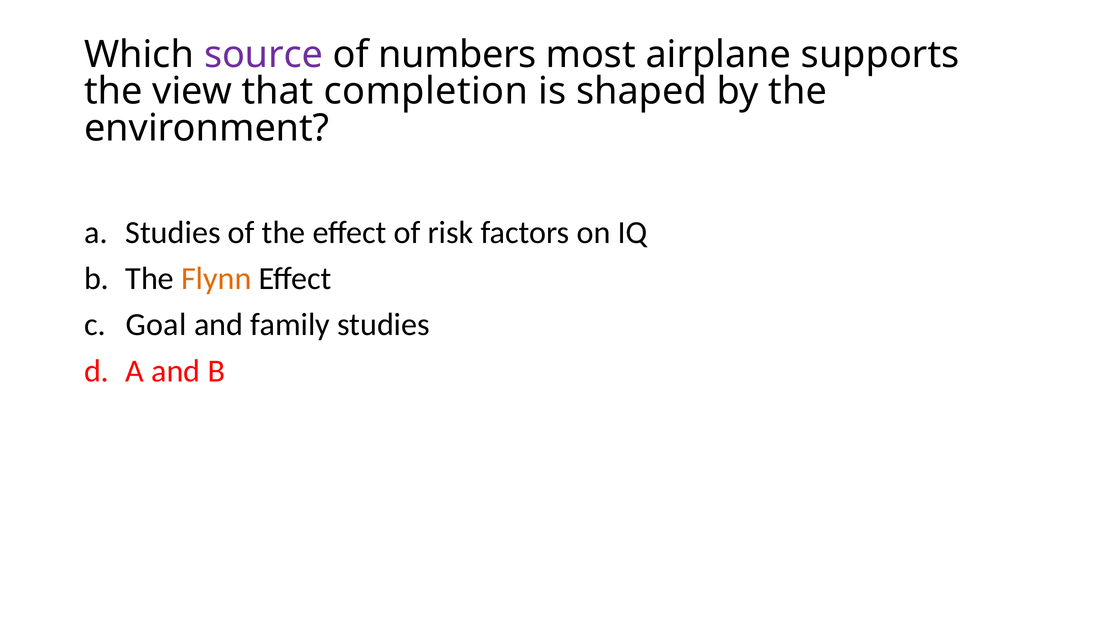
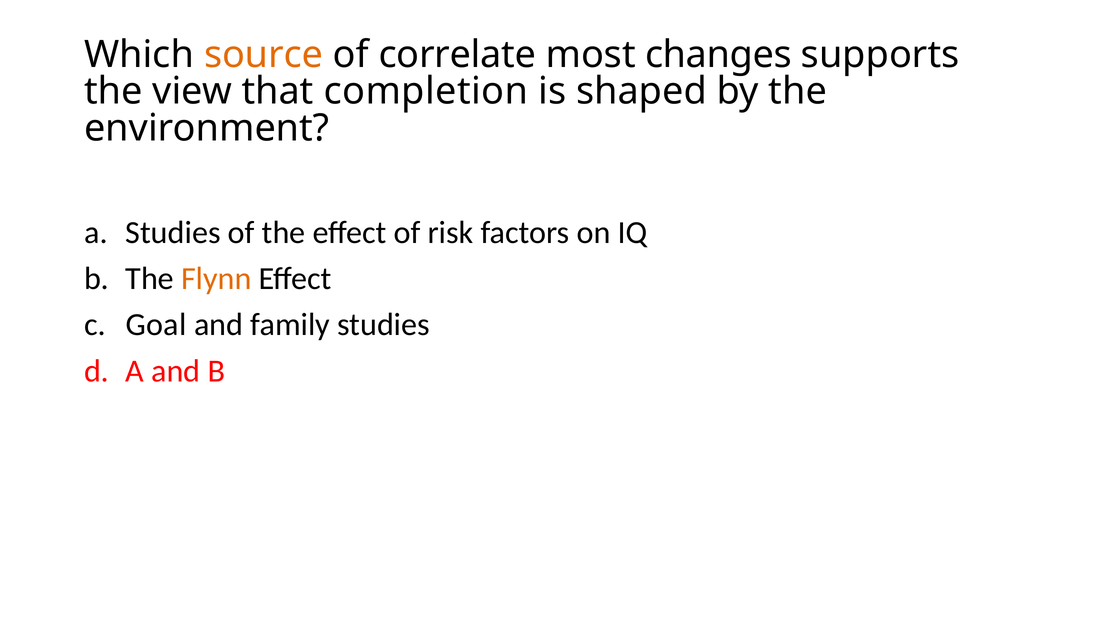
source colour: purple -> orange (264, 55)
numbers: numbers -> correlate (457, 55)
airplane: airplane -> changes (719, 55)
